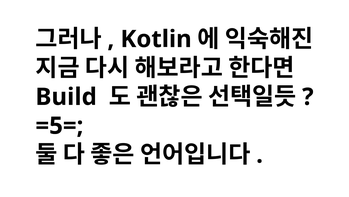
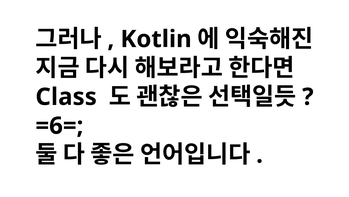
Build: Build -> Class (66, 97)
=5=: =5= -> =6= (59, 125)
